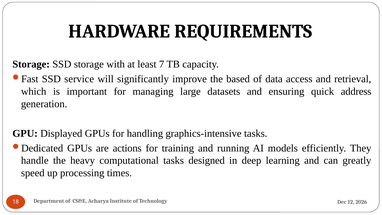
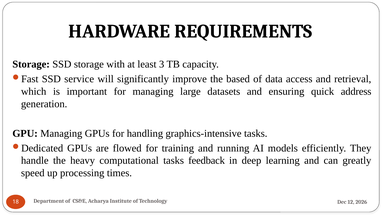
7: 7 -> 3 (162, 64)
GPU Displayed: Displayed -> Managing (61, 133)
actions: actions -> flowed (127, 148)
designed: designed -> feedback (207, 160)
